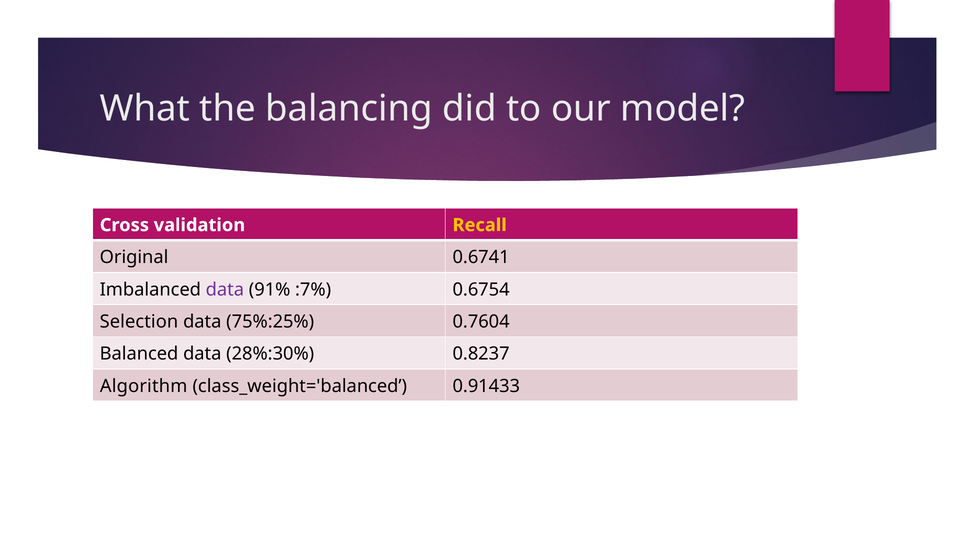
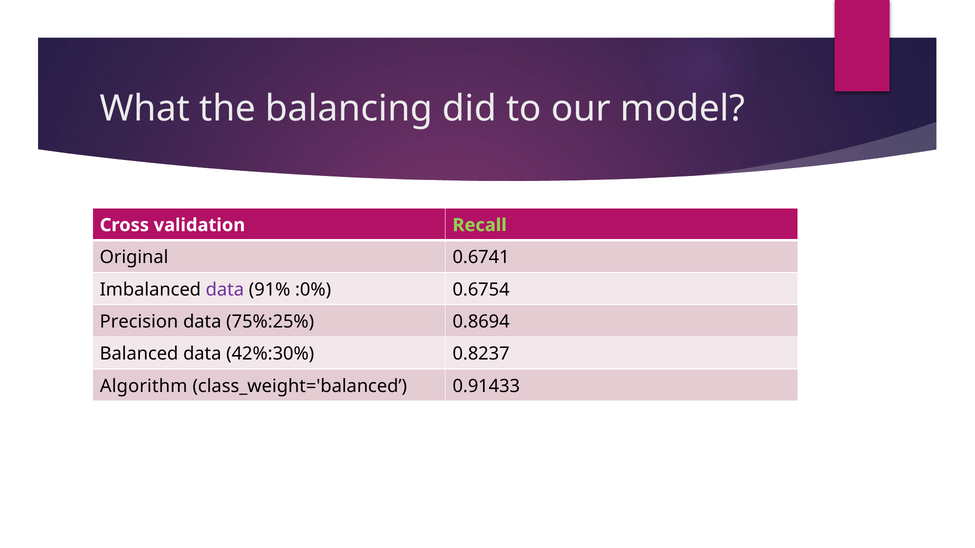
Recall colour: yellow -> light green (480, 225)
:7%: :7% -> :0% (313, 290)
Selection: Selection -> Precision (139, 322)
0.7604: 0.7604 -> 0.8694 (481, 322)
28%:30%: 28%:30% -> 42%:30% (270, 354)
